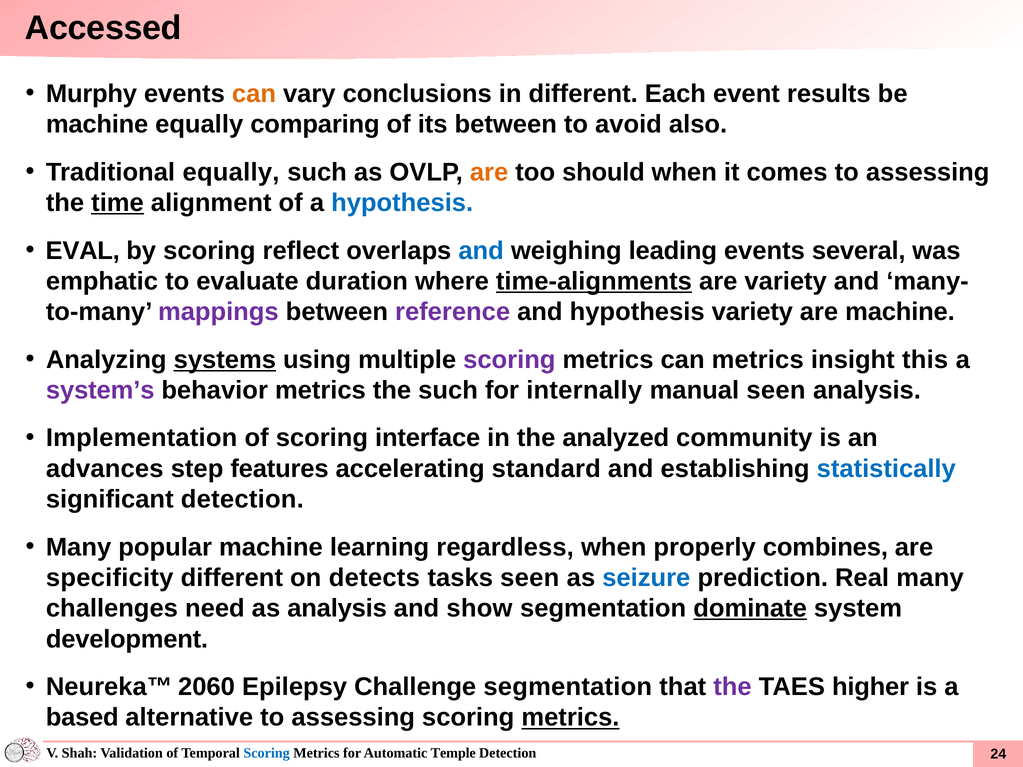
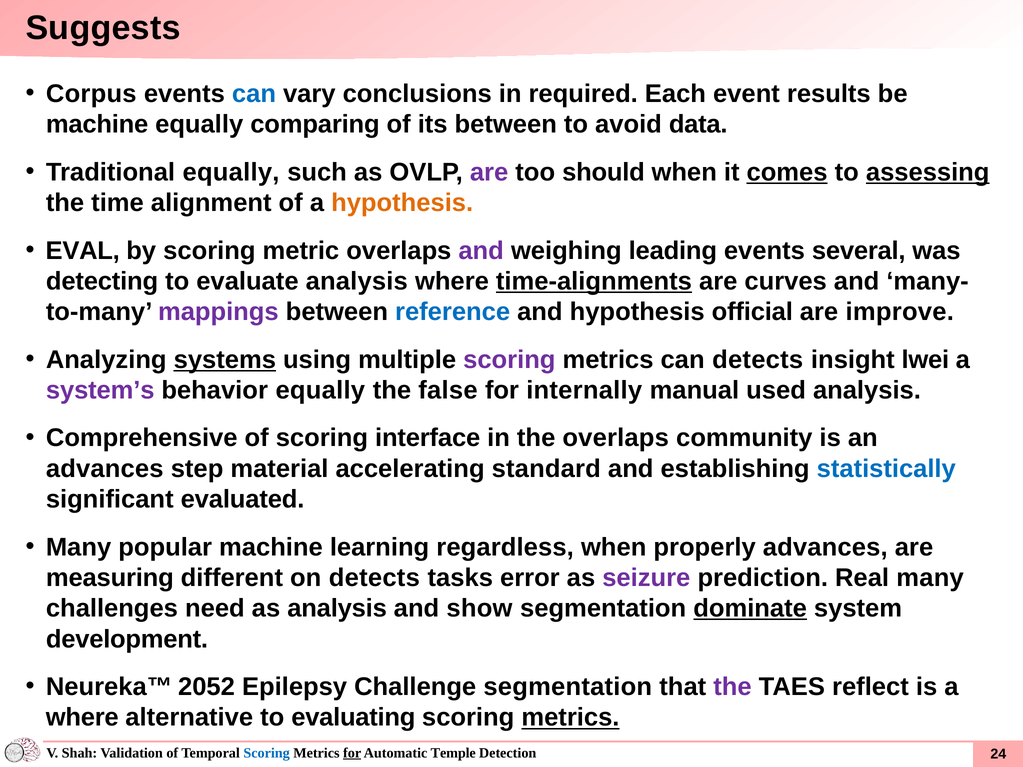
Accessed: Accessed -> Suggests (103, 28)
Murphy: Murphy -> Corpus (91, 94)
can colour: orange -> blue (254, 94)
in different: different -> required (583, 94)
also: also -> data (698, 125)
are colour: orange -> purple (489, 172)
comes underline: none -> present (787, 172)
assessing underline: none -> present (928, 172)
time underline: present -> none (118, 203)
hypothesis colour: blue -> orange (402, 203)
reflect: reflect -> metric (301, 251)
and colour: blue -> purple (481, 251)
emphatic: emphatic -> detecting (102, 281)
evaluate duration: duration -> analysis (357, 281)
are variety: variety -> curves (786, 281)
reference colour: purple -> blue (453, 312)
hypothesis variety: variety -> official (752, 312)
are machine: machine -> improve (900, 312)
can metrics: metrics -> detects (758, 360)
this: this -> lwei (925, 360)
behavior metrics: metrics -> equally (320, 390)
the such: such -> false (448, 390)
manual seen: seen -> used (776, 390)
Implementation: Implementation -> Comprehensive (142, 438)
the analyzed: analyzed -> overlaps (616, 438)
features: features -> material (279, 469)
significant detection: detection -> evaluated (243, 500)
properly combines: combines -> advances (825, 547)
specificity: specificity -> measuring (110, 578)
tasks seen: seen -> error (530, 578)
seizure colour: blue -> purple (646, 578)
2060: 2060 -> 2052 (207, 687)
higher: higher -> reflect (870, 687)
based: based -> where (82, 718)
alternative to assessing: assessing -> evaluating (353, 718)
for underline: none -> present (352, 753)
